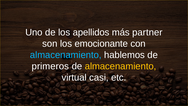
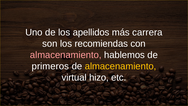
partner: partner -> carrera (147, 32)
emocionante: emocionante -> recomiendas (101, 44)
almacenamiento colour: light blue -> pink (66, 55)
casi: casi -> hizo (99, 77)
